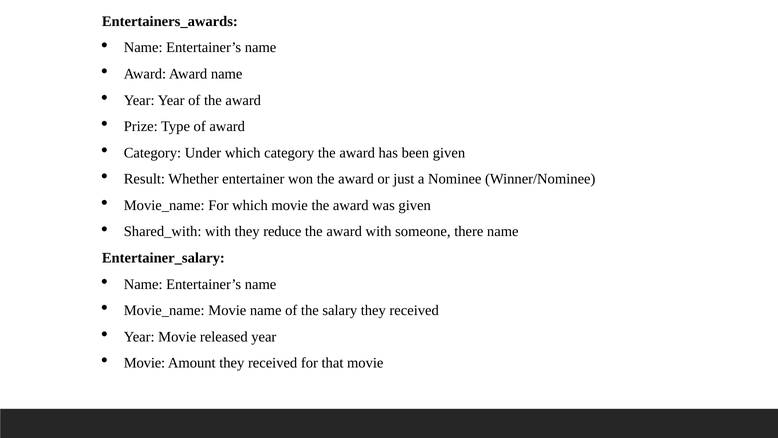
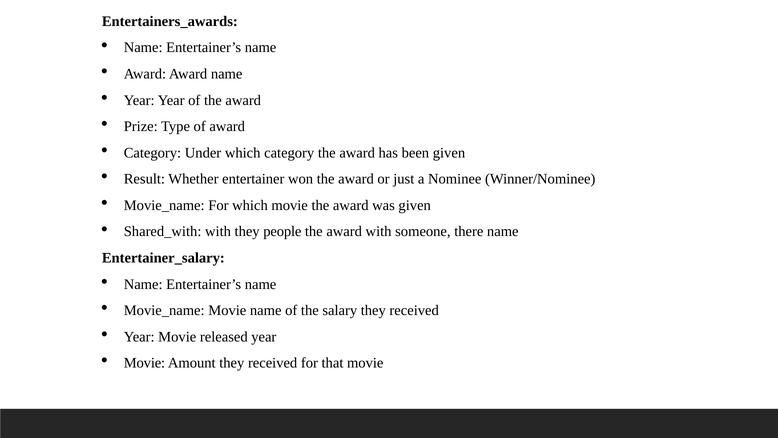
reduce: reduce -> people (282, 231)
